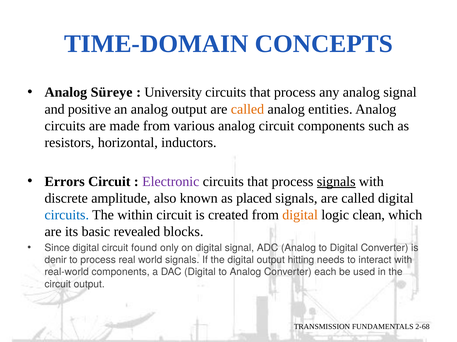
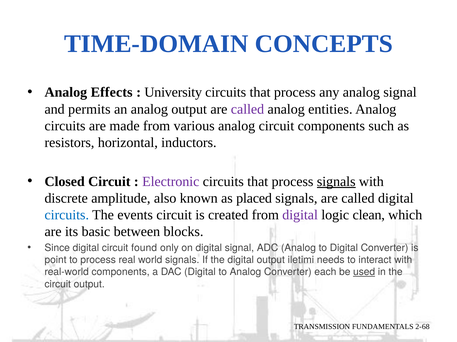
Süreye: Süreye -> Effects (112, 93)
positive: positive -> permits (89, 109)
called colour: orange -> purple (248, 109)
Errors: Errors -> Closed (65, 182)
within: within -> events (135, 215)
digital colour: orange -> purple (300, 215)
revealed: revealed -> between (137, 232)
denir: denir -> point (56, 260)
hitting: hitting -> iletimi (301, 260)
used underline: none -> present (364, 273)
